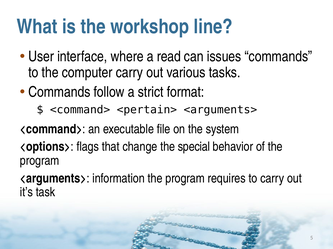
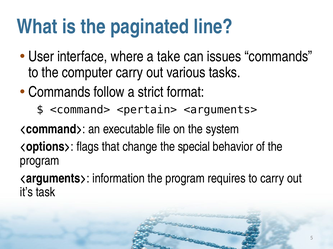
workshop: workshop -> paginated (150, 27)
read: read -> take (169, 57)
